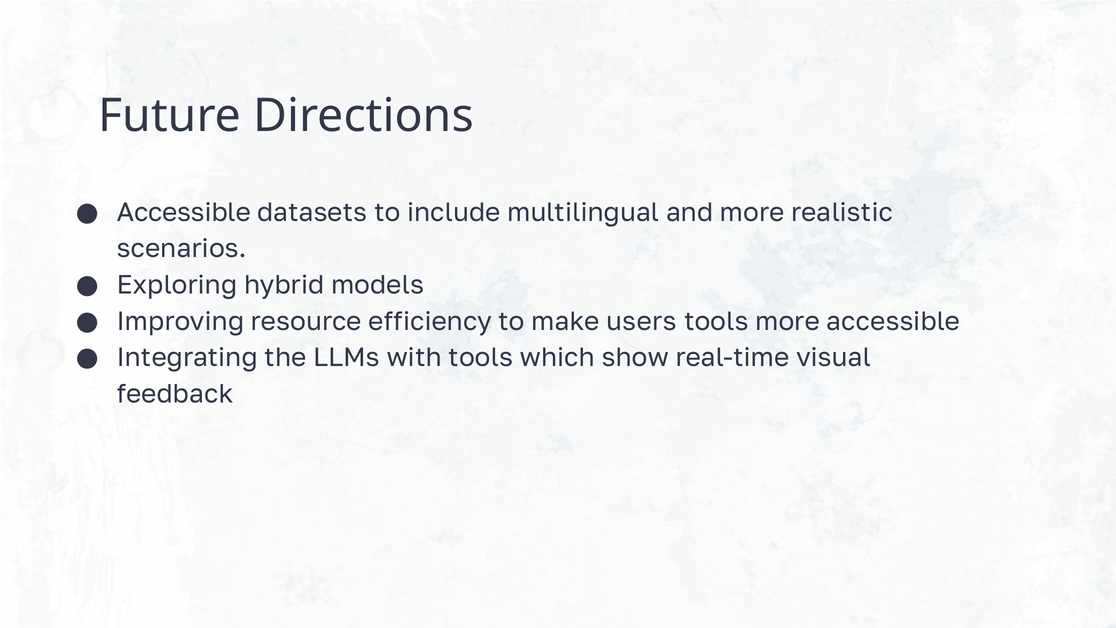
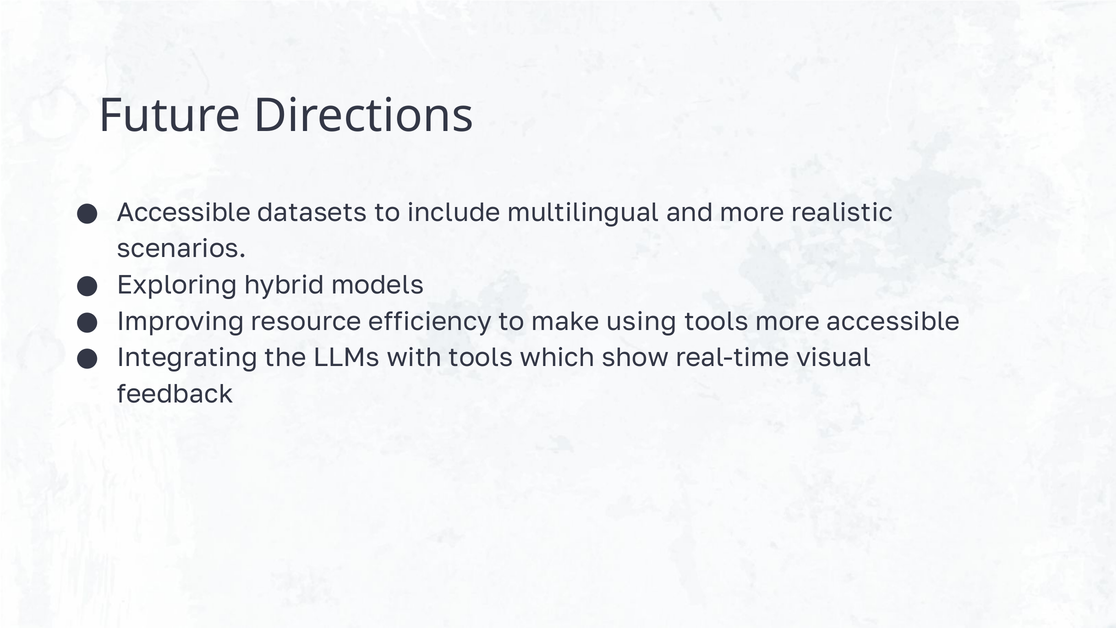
users: users -> using (642, 321)
